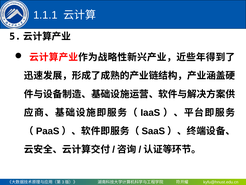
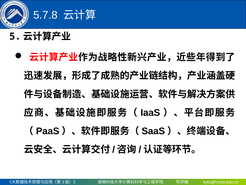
1.1.1: 1.1.1 -> 5.7.8 (45, 15)
